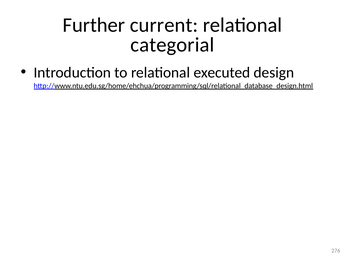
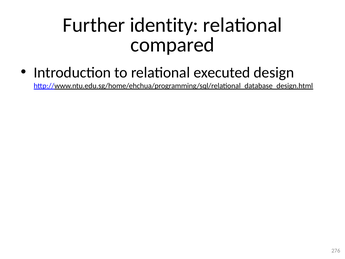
current: current -> identity (164, 25)
categorial: categorial -> compared (173, 45)
